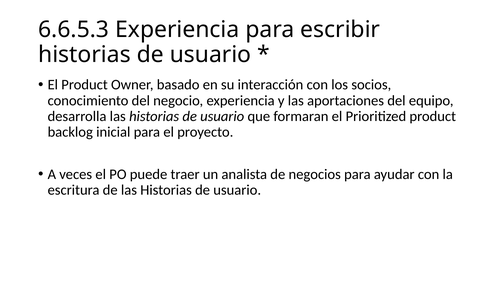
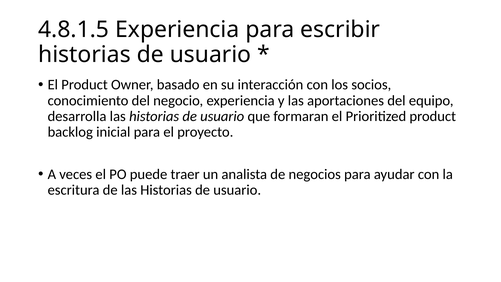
6.6.5.3: 6.6.5.3 -> 4.8.1.5 (74, 30)
